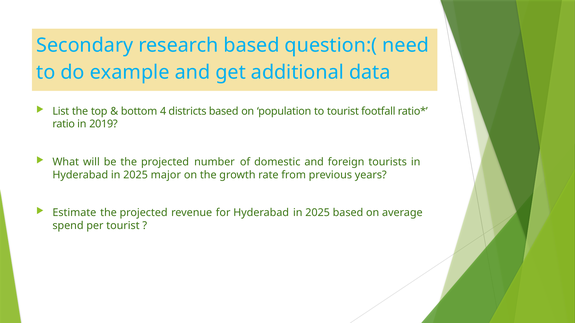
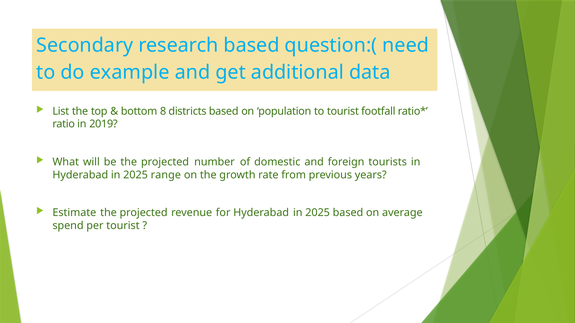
4: 4 -> 8 (163, 111)
major: major -> range (166, 175)
